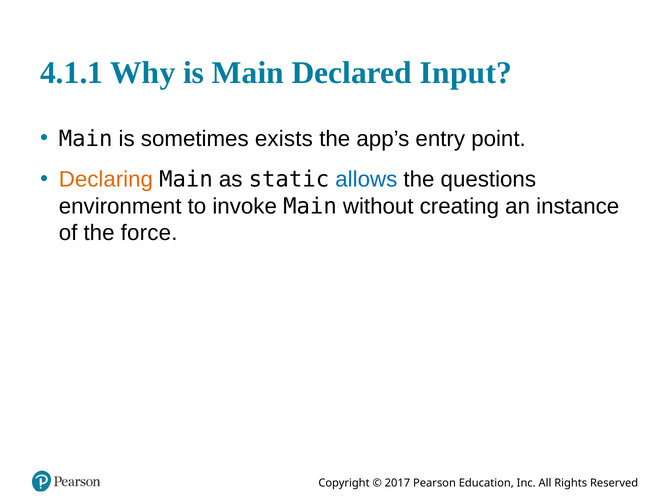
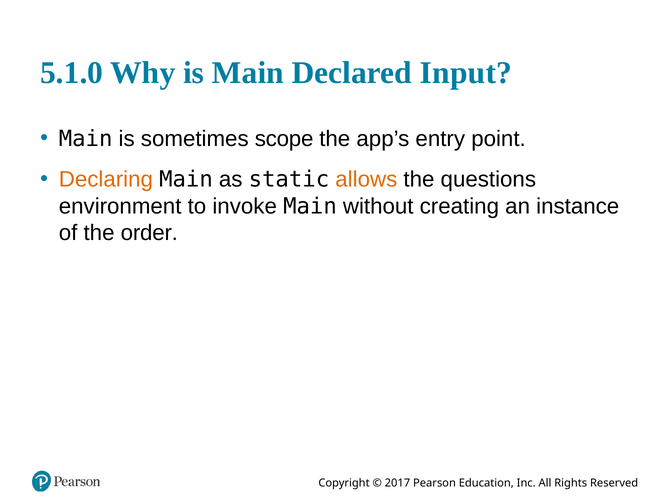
4.1.1: 4.1.1 -> 5.1.0 (72, 73)
exists: exists -> scope (284, 139)
allows colour: blue -> orange (366, 179)
force: force -> order (149, 233)
